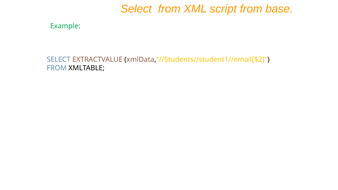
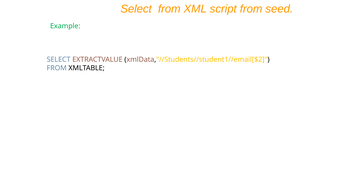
base: base -> seed (279, 9)
